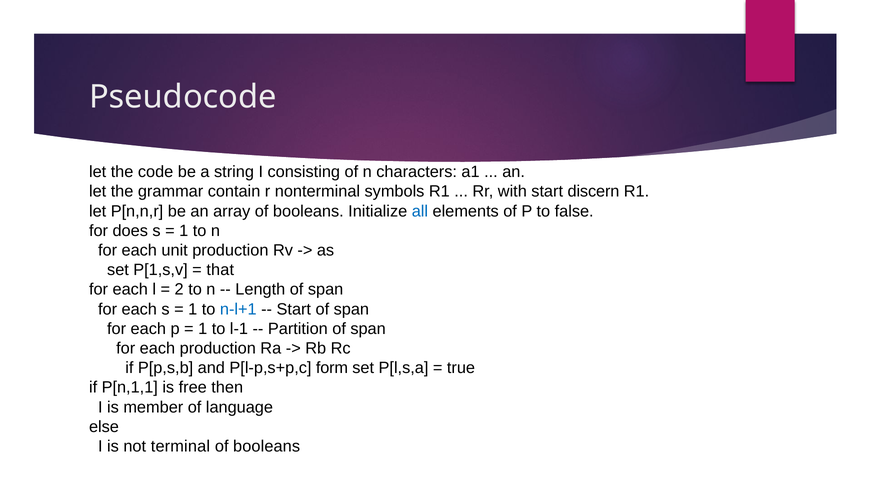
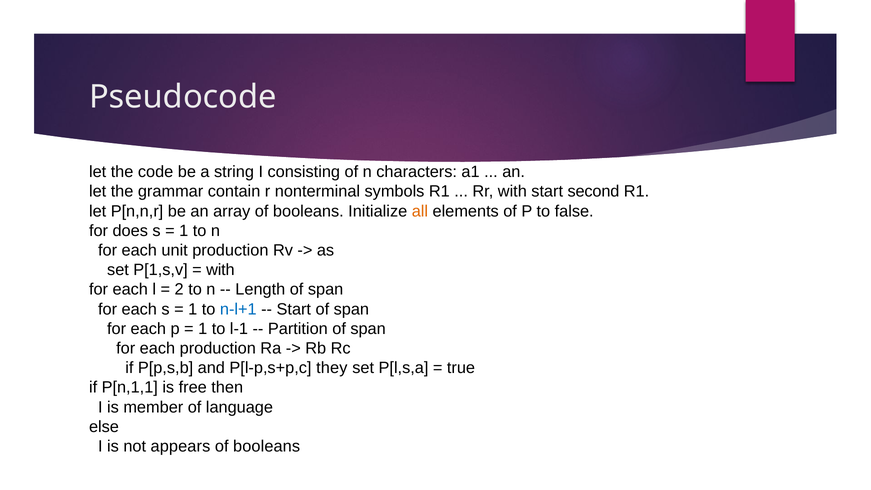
discern: discern -> second (593, 192)
all colour: blue -> orange (420, 211)
that: that -> with (220, 270)
form: form -> they (332, 368)
terminal: terminal -> appears (180, 446)
